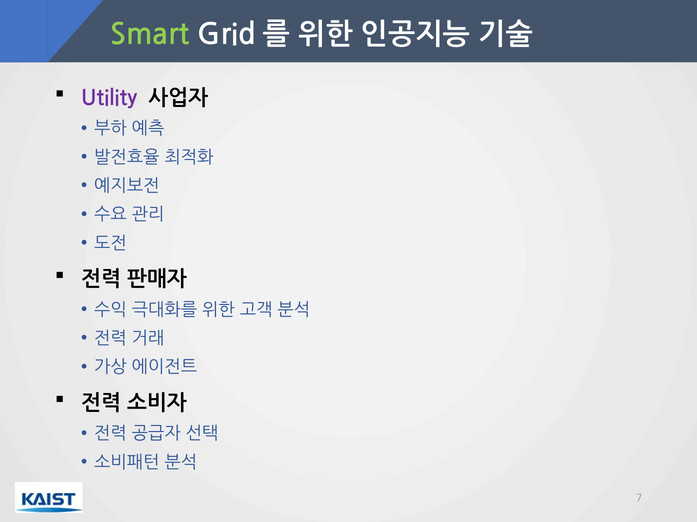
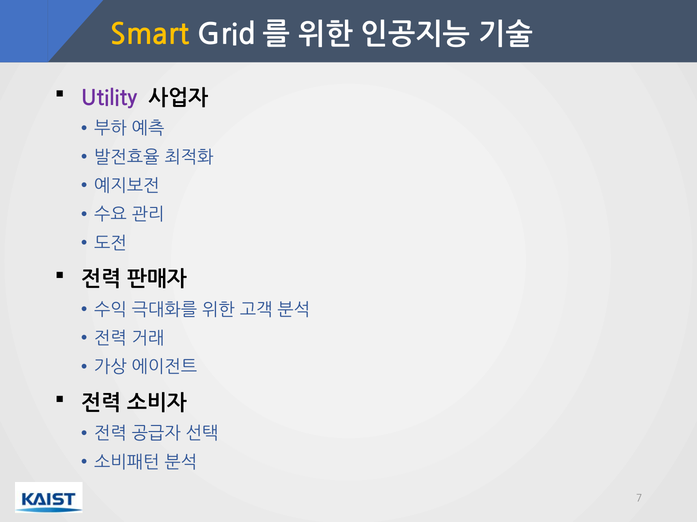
Smart colour: light green -> yellow (150, 35)
